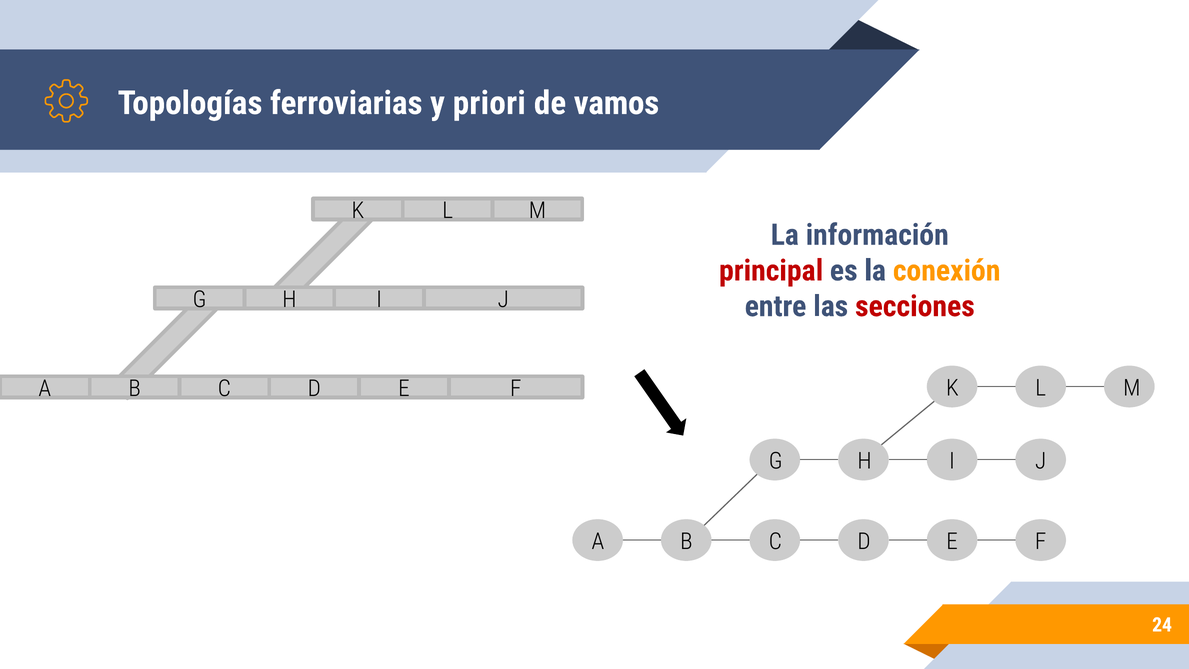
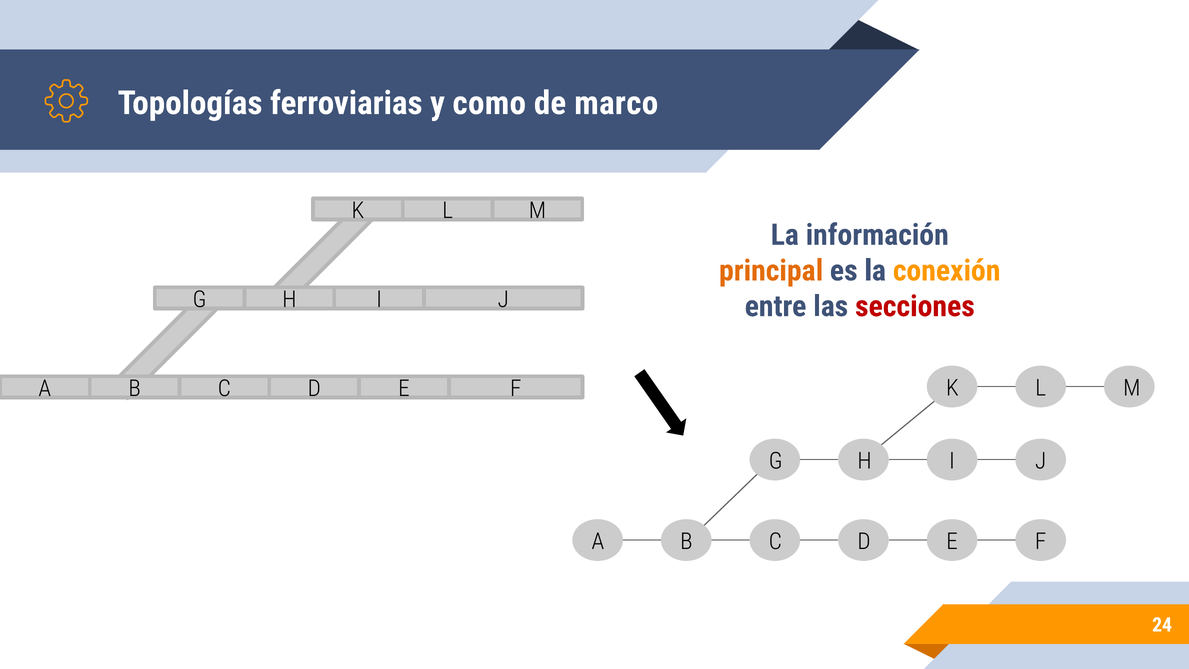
priori: priori -> como (489, 103)
vamos: vamos -> marco (616, 103)
principal colour: red -> orange (771, 271)
